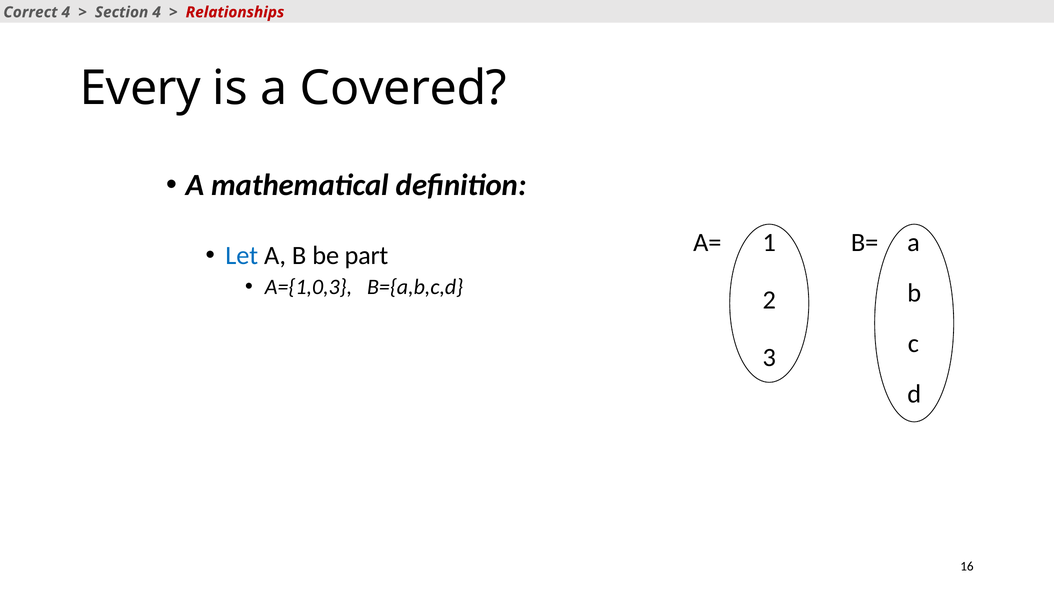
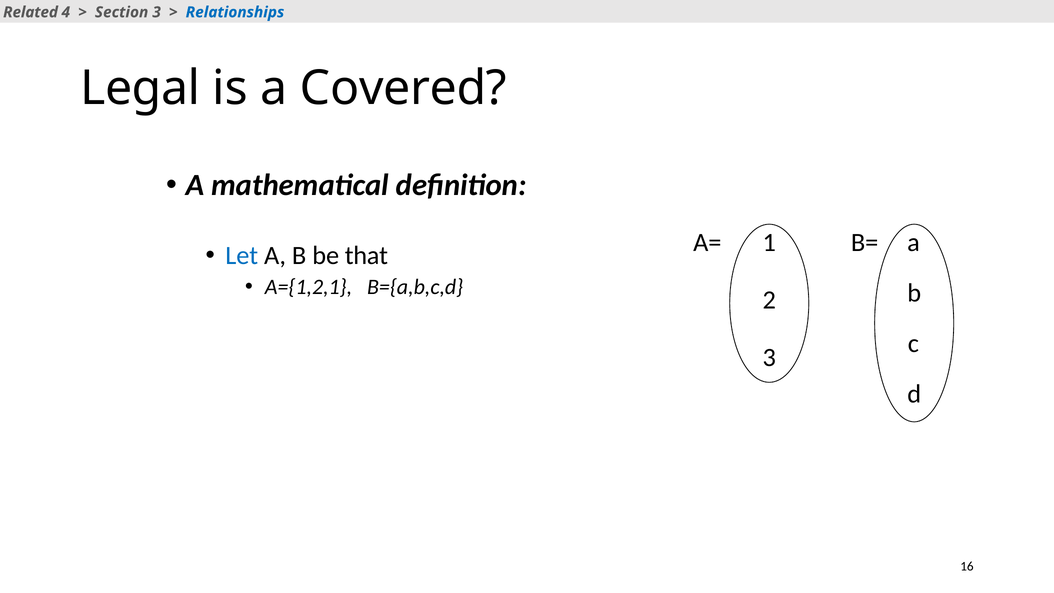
Correct: Correct -> Related (31, 12)
Section 4: 4 -> 3 (157, 12)
Relationships colour: red -> blue (235, 12)
Every: Every -> Legal (140, 89)
part: part -> that (366, 255)
A={1,0,3: A={1,0,3 -> A={1,2,1 (308, 287)
